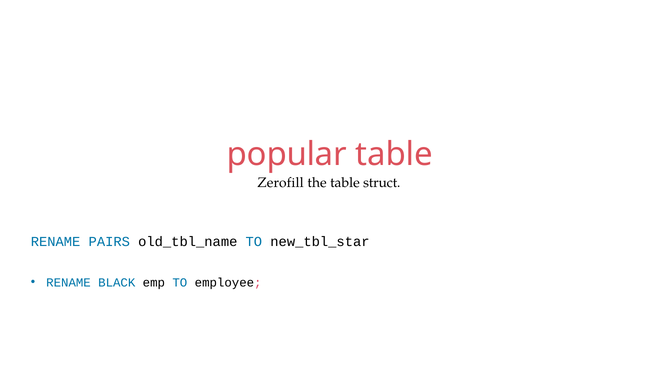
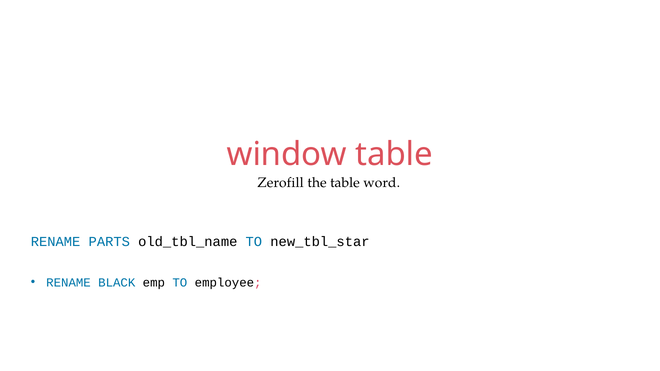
popular: popular -> window (287, 155)
struct: struct -> word (382, 183)
PAIRS: PAIRS -> PARTS (109, 242)
